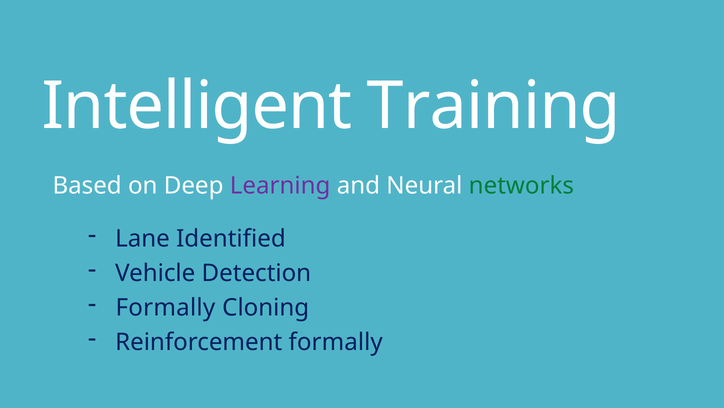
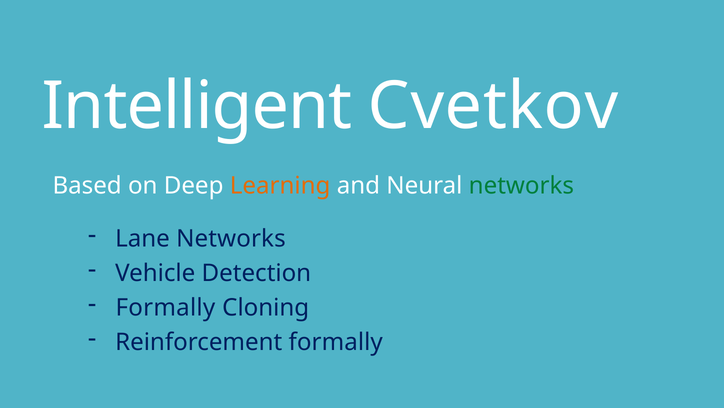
Training: Training -> Cvetkov (493, 106)
Learning colour: purple -> orange (280, 186)
Lane Identified: Identified -> Networks (231, 238)
